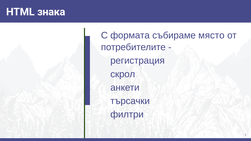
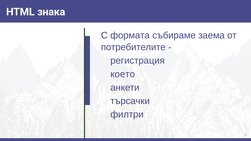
място: място -> заема (211, 35)
скрол: скрол -> което (123, 74)
